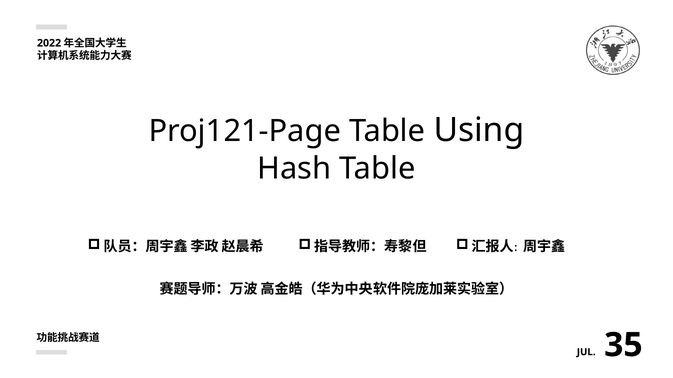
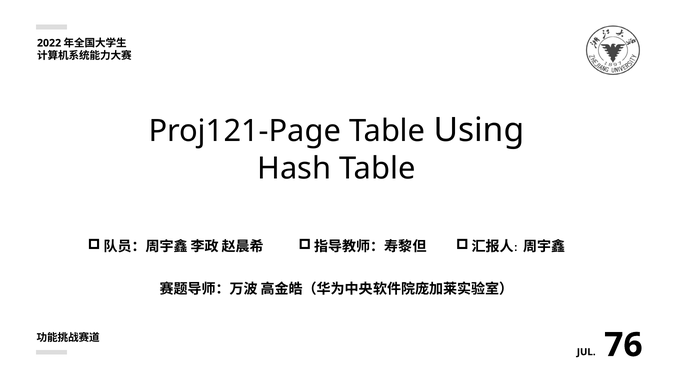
35: 35 -> 76 (623, 346)
